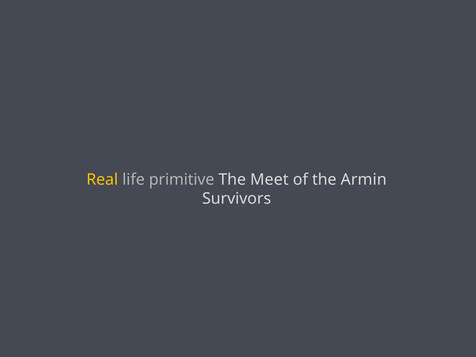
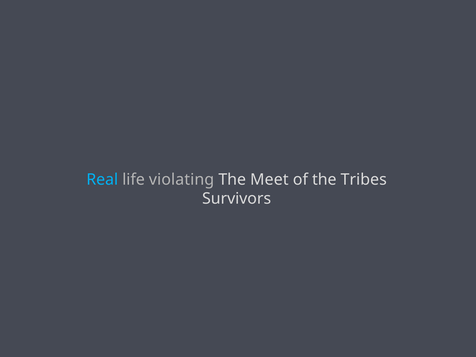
Real colour: yellow -> light blue (102, 179)
primitive: primitive -> violating (182, 179)
Armin: Armin -> Tribes (364, 179)
